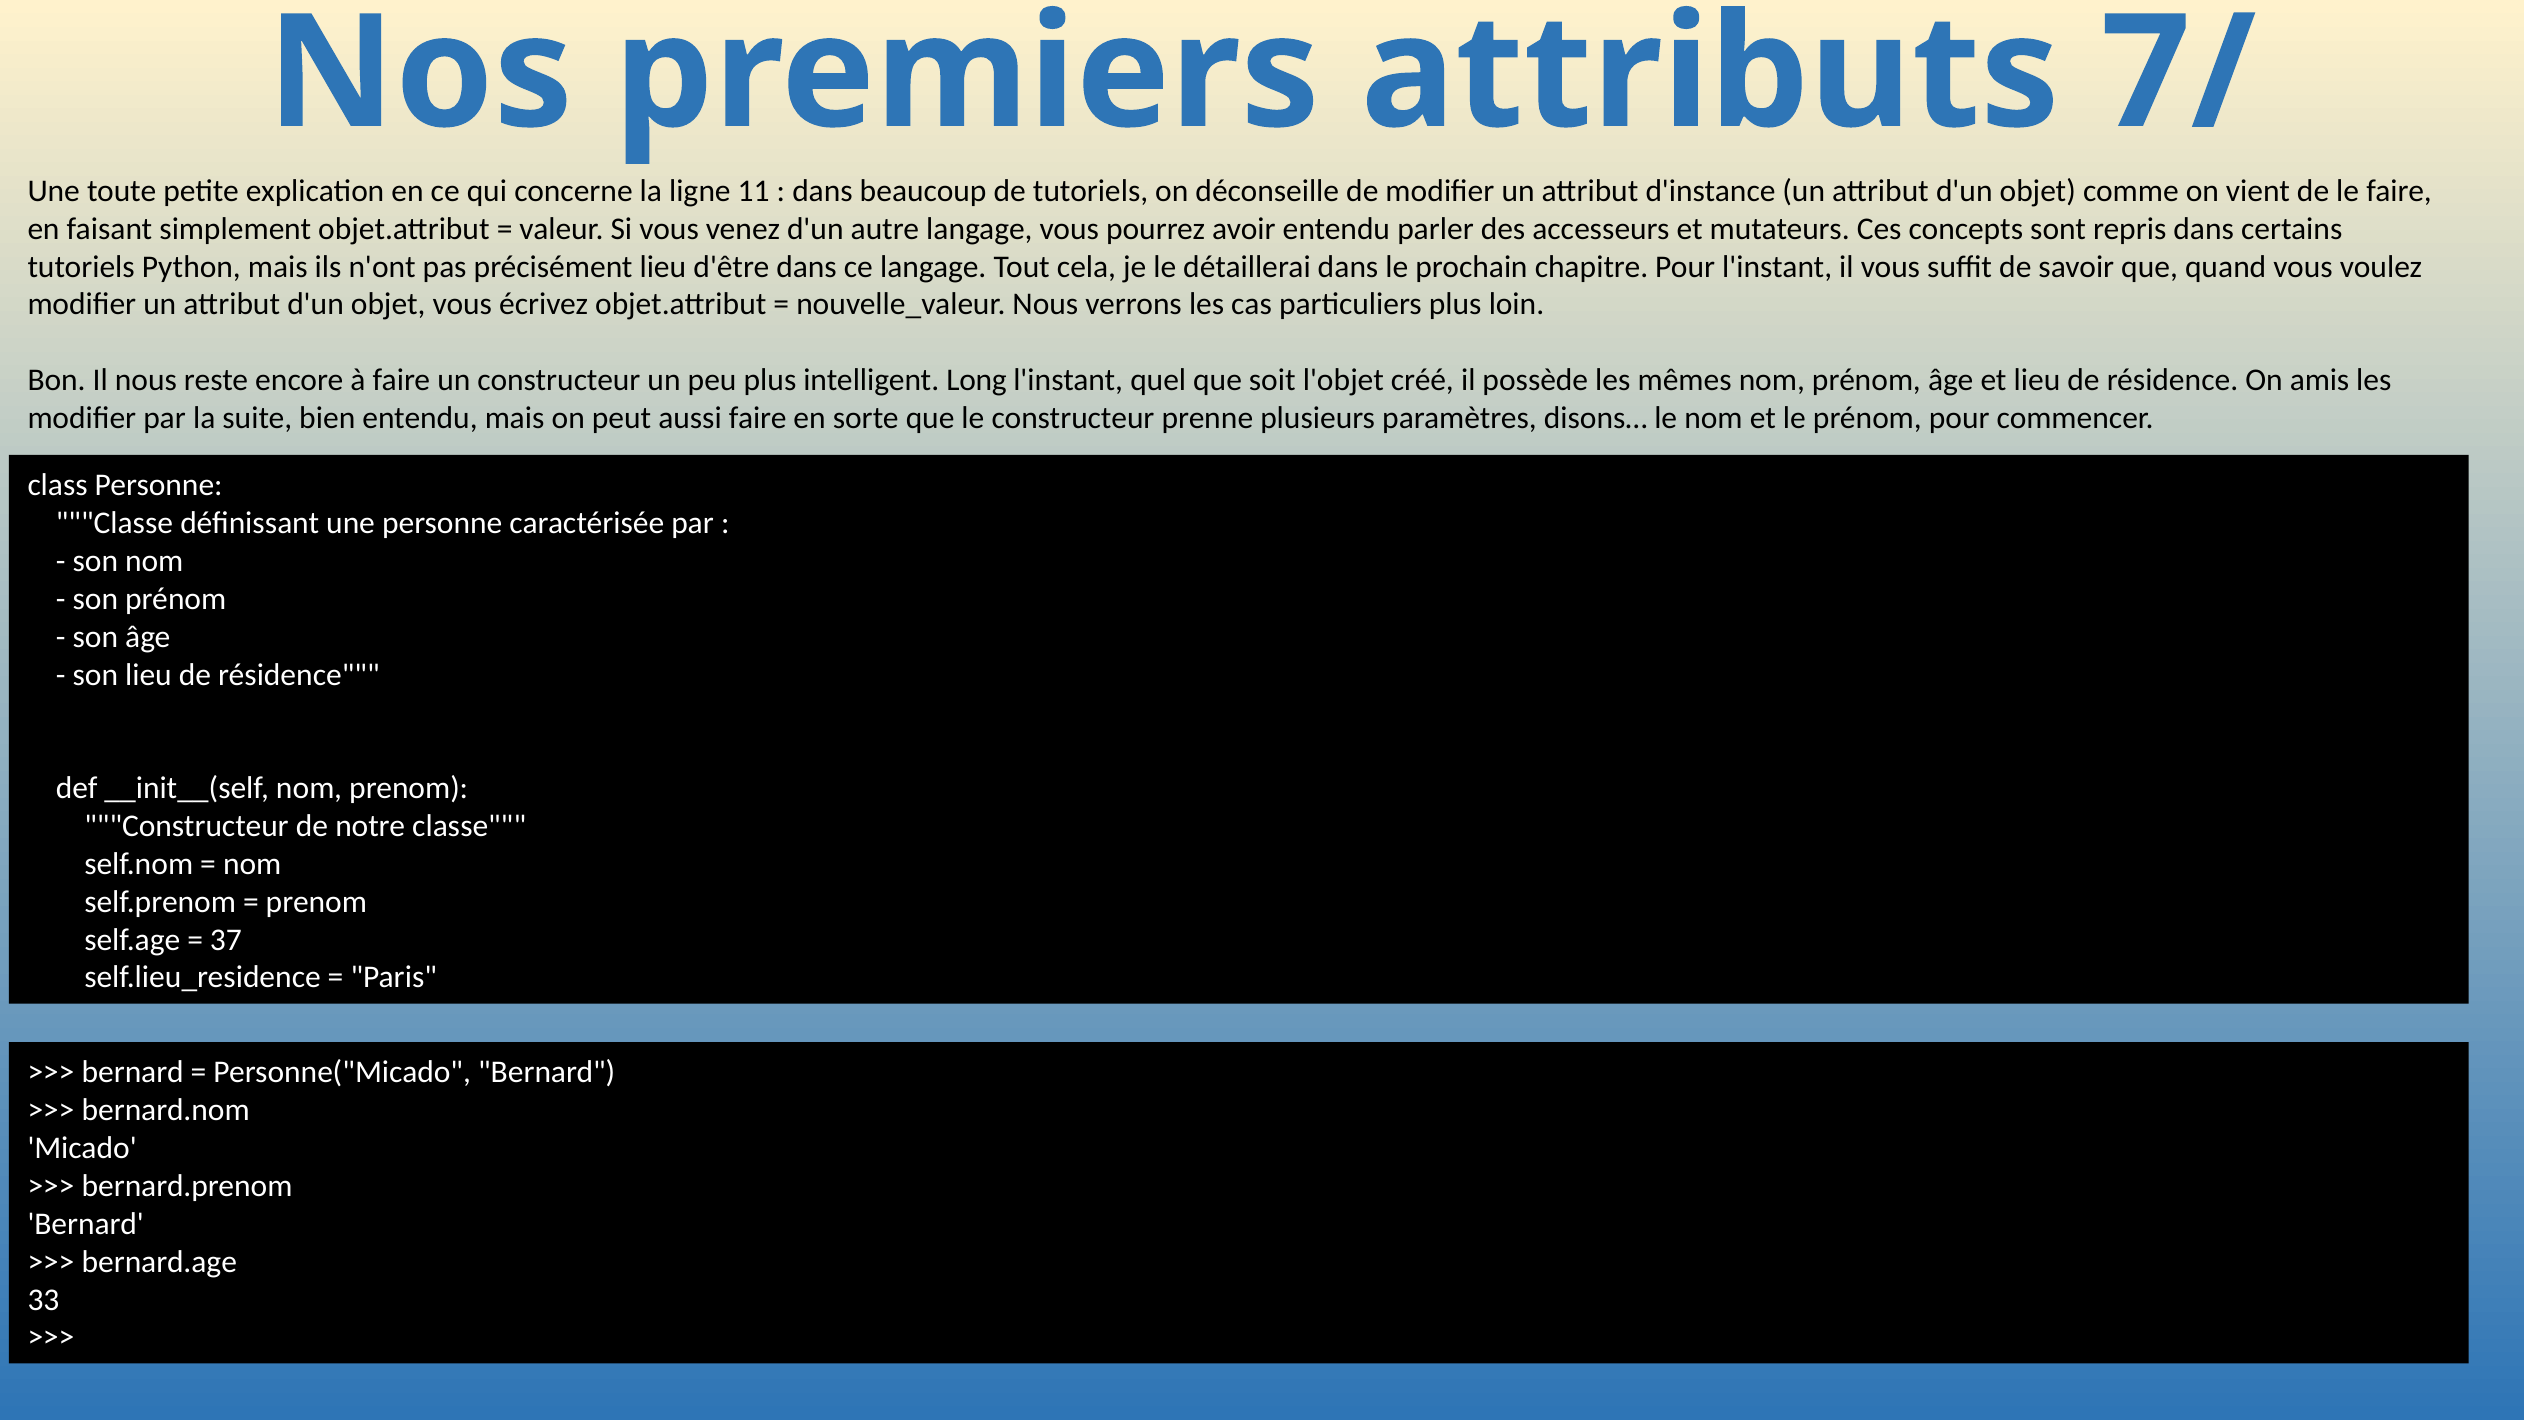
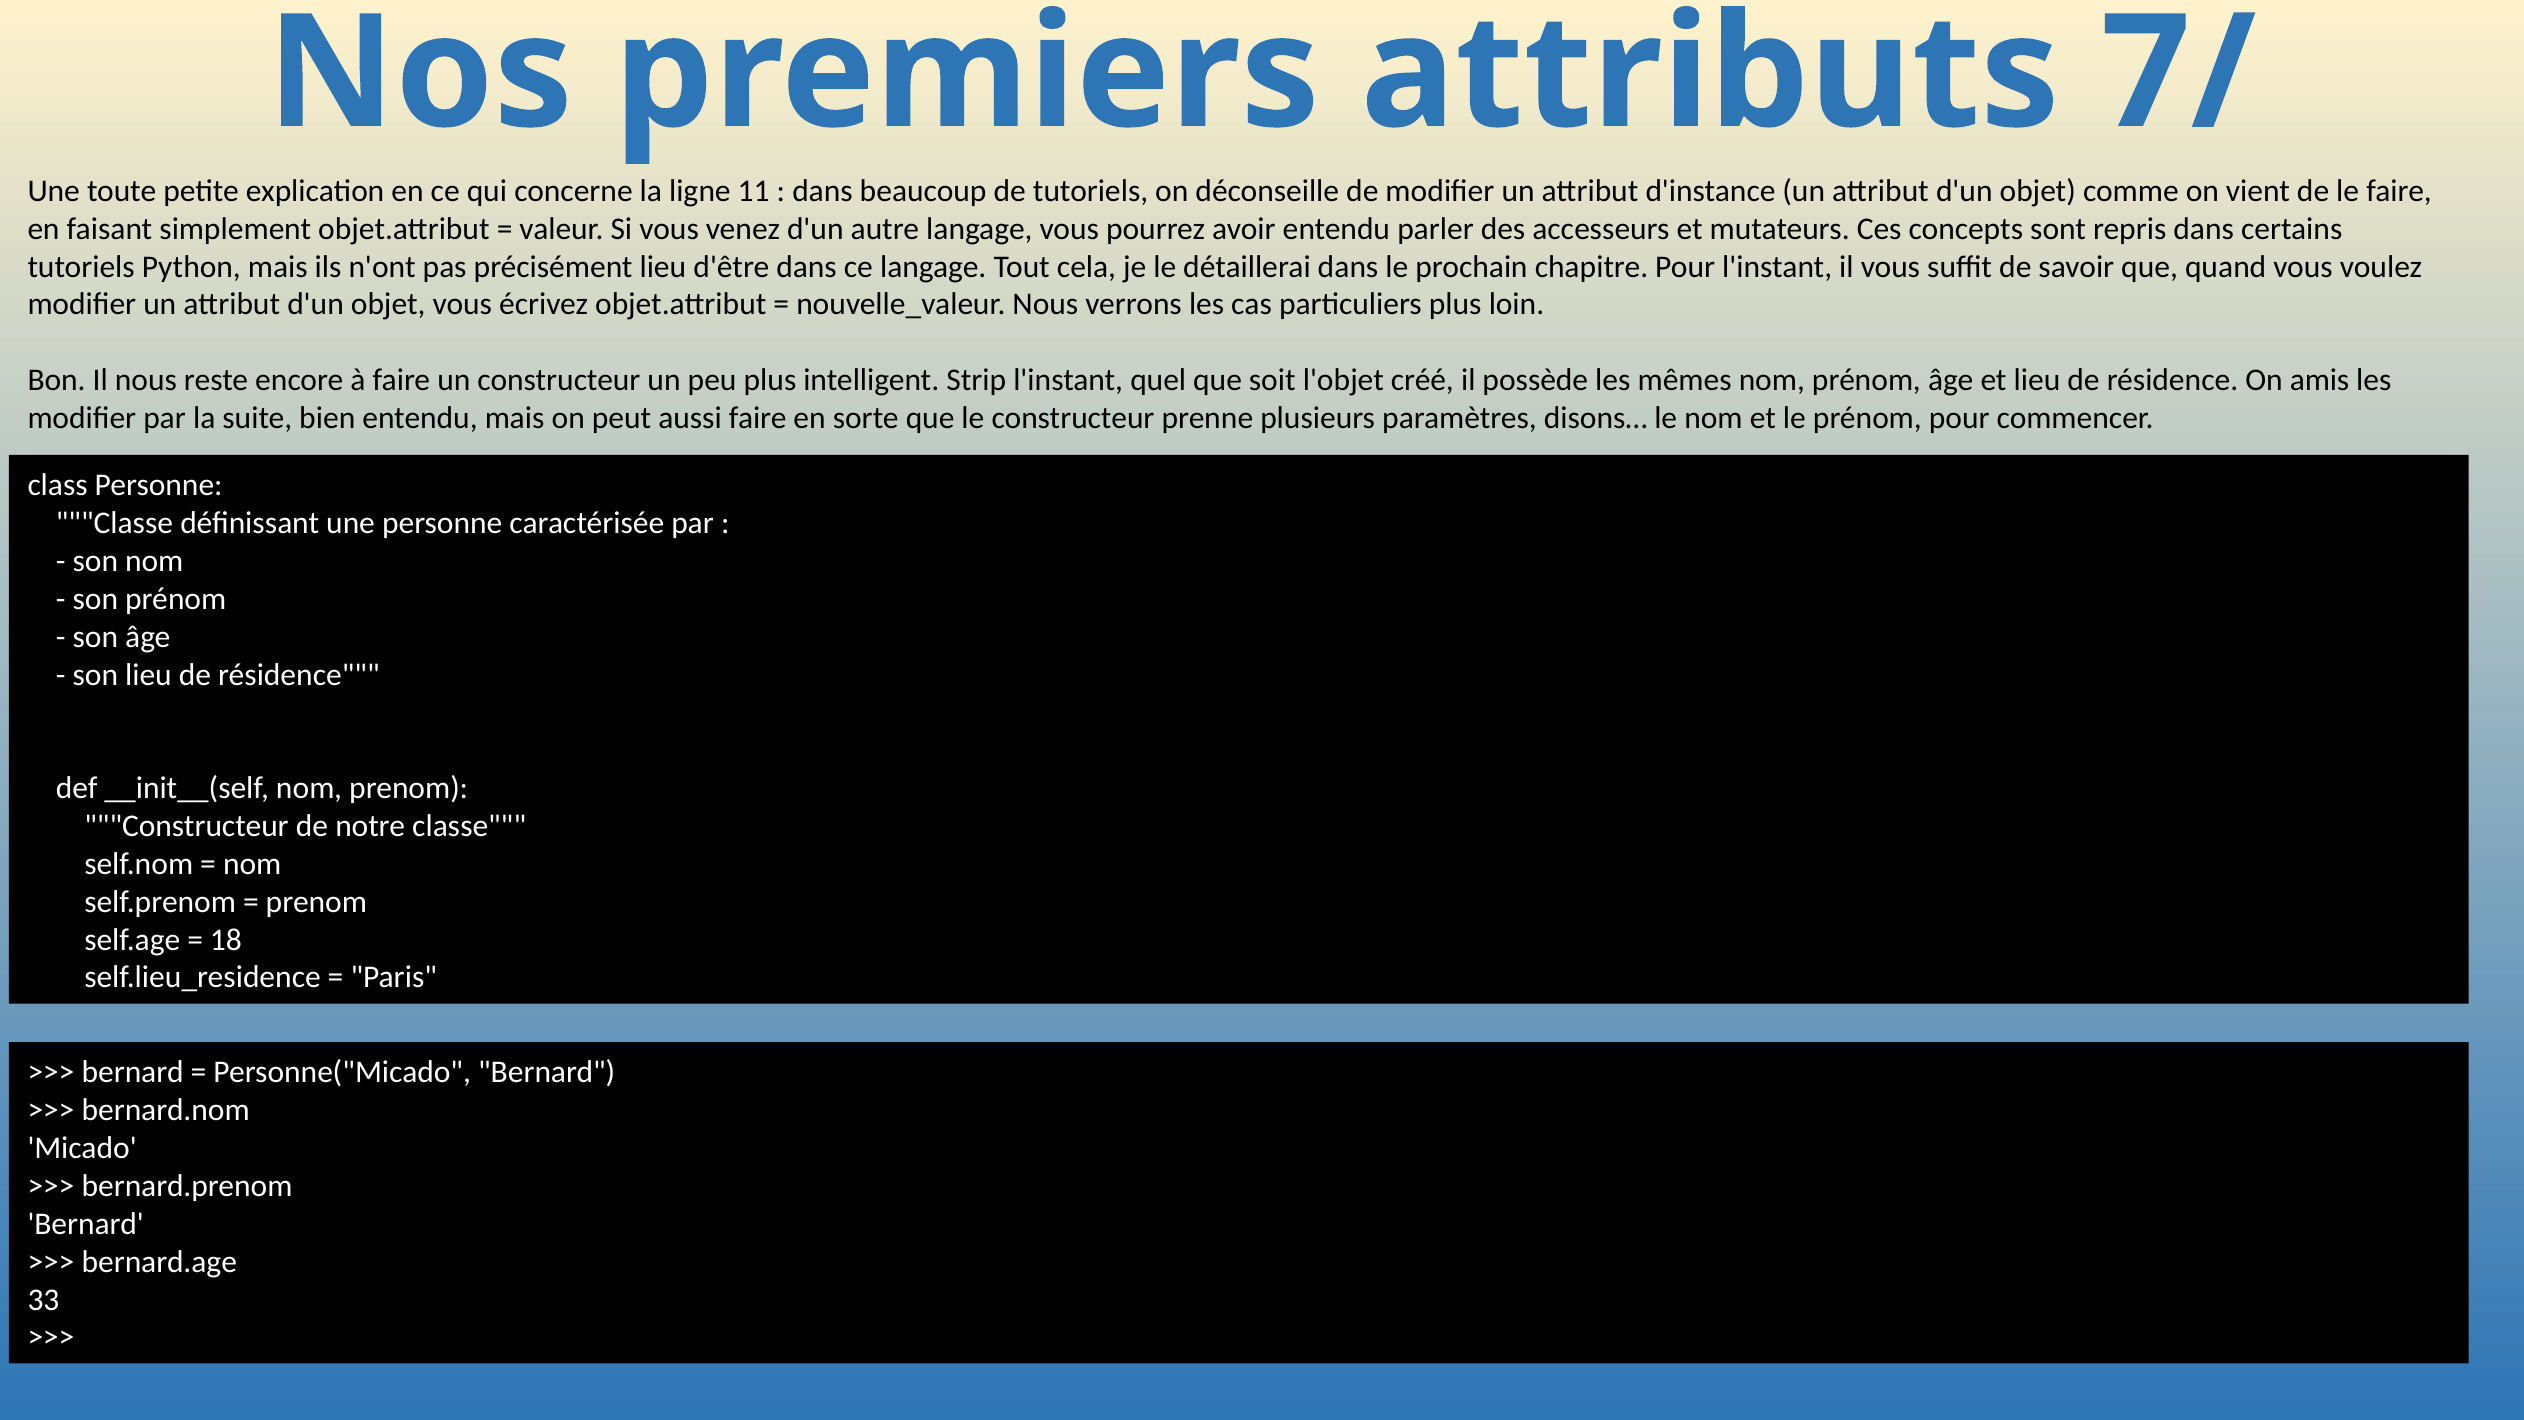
Long: Long -> Strip (976, 380)
37: 37 -> 18 (226, 940)
